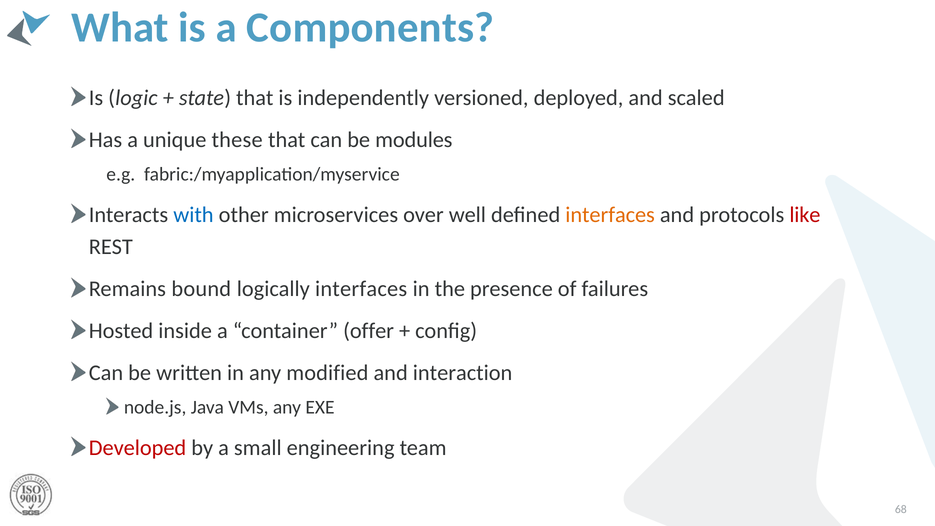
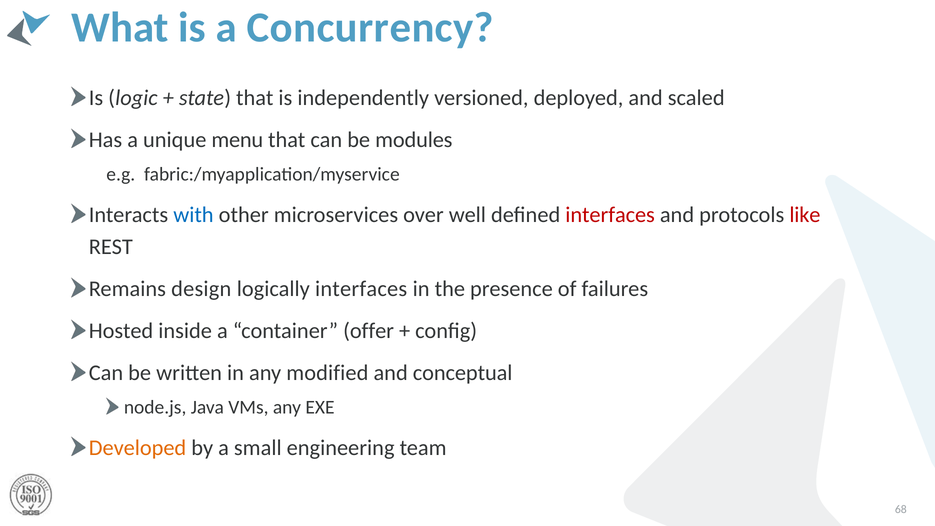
Components: Components -> Concurrency (370, 27)
these: these -> menu (237, 140)
interfaces colour: orange -> red (610, 215)
bound: bound -> design (201, 289)
interaction: interaction -> conceptual (463, 373)
Developed colour: red -> orange (138, 448)
